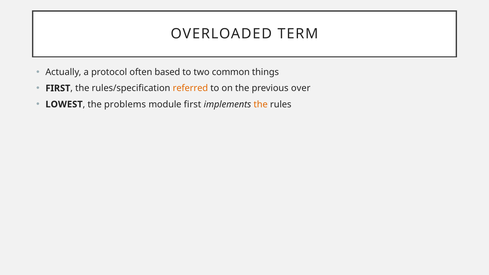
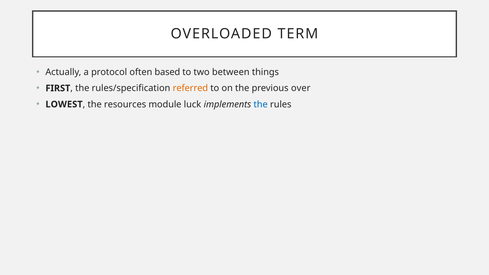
common: common -> between (231, 72)
problems: problems -> resources (125, 104)
module first: first -> luck (193, 104)
the colour: orange -> blue (261, 104)
